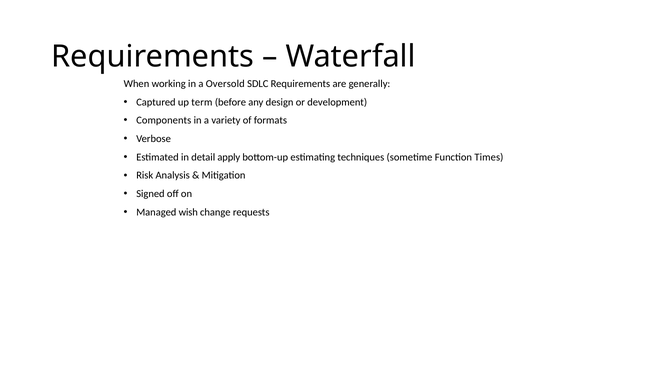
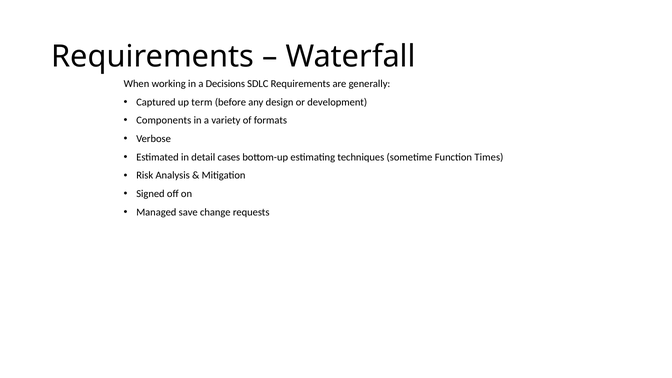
Oversold: Oversold -> Decisions (225, 84)
apply: apply -> cases (229, 157)
wish: wish -> save (188, 212)
